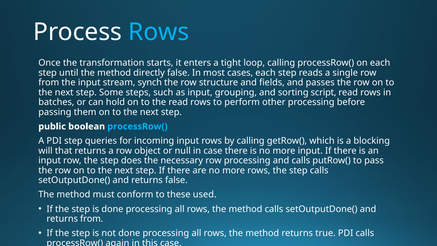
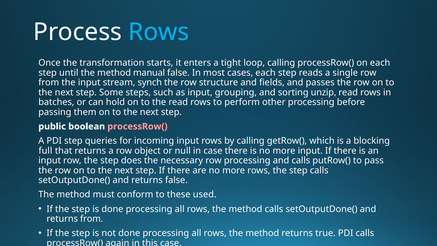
directly: directly -> manual (149, 73)
script: script -> unzip (324, 92)
processRow( colour: light blue -> pink (137, 126)
will: will -> full (45, 151)
